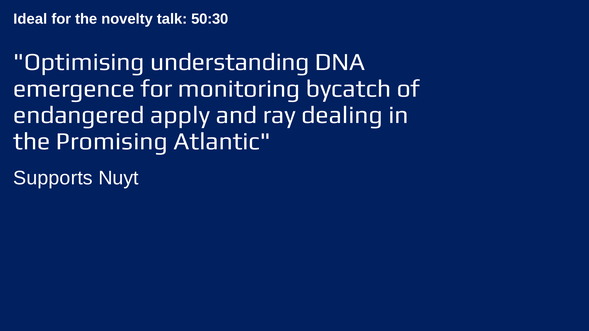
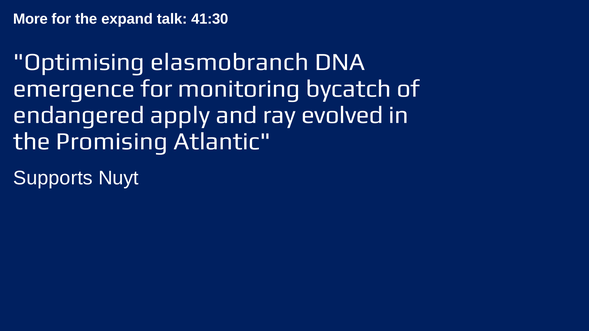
Ideal: Ideal -> More (30, 19)
novelty: novelty -> expand (127, 19)
50:30: 50:30 -> 41:30 (210, 19)
understanding: understanding -> elasmobranch (230, 62)
dealing: dealing -> evolved (342, 115)
